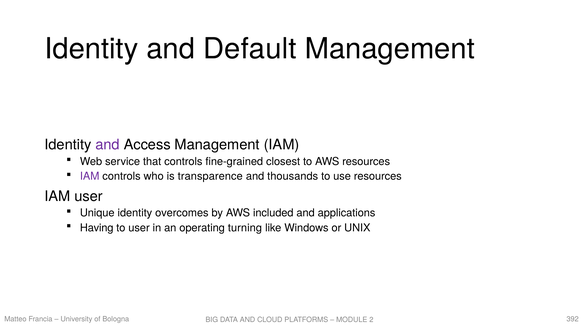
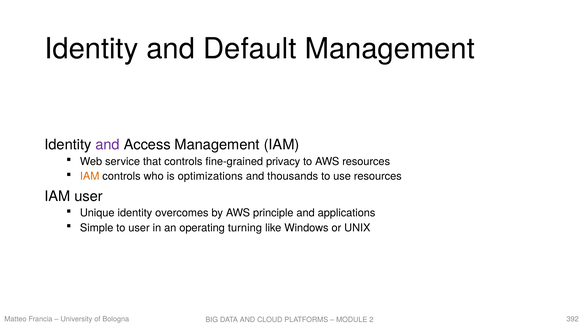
closest: closest -> privacy (283, 161)
IAM colour: purple -> orange (90, 176)
transparence: transparence -> optimizations (210, 176)
included: included -> principle (273, 213)
Having: Having -> Simple (97, 228)
